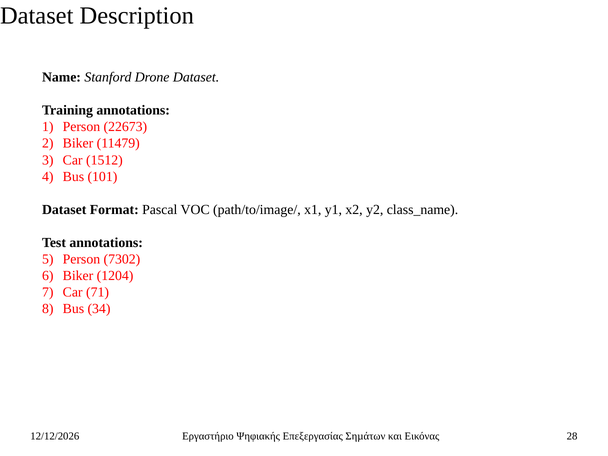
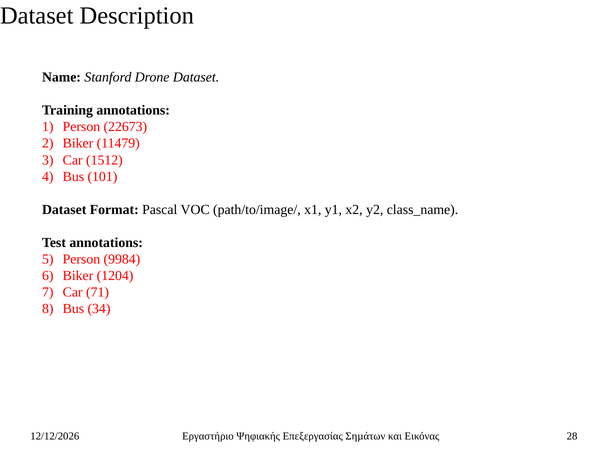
7302: 7302 -> 9984 (122, 259)
